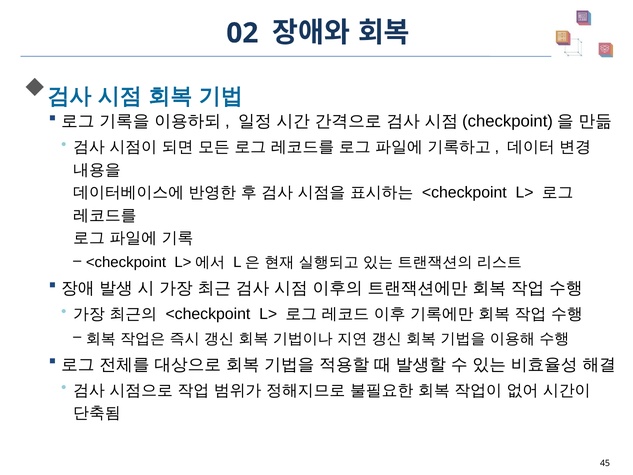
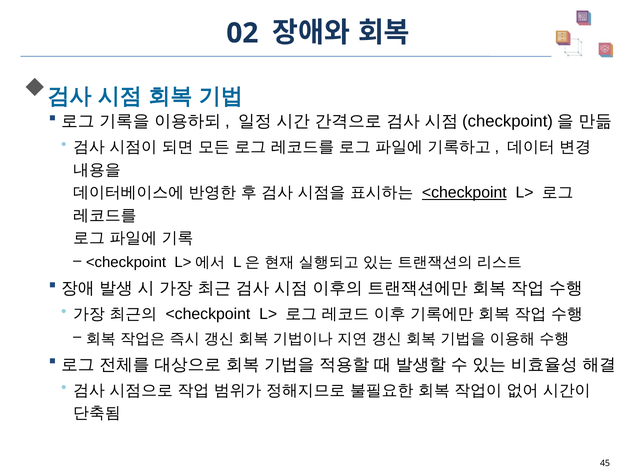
<checkpoint underline: none -> present (464, 192)
